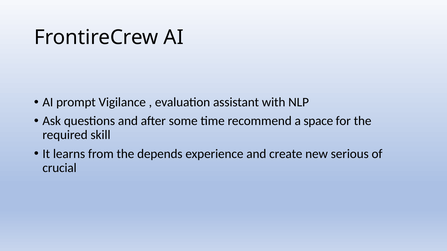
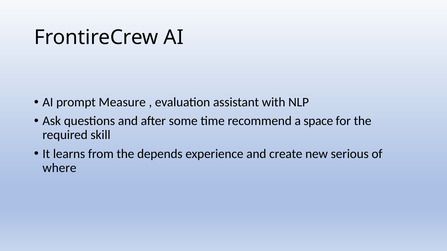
Vigilance: Vigilance -> Measure (122, 102)
crucial: crucial -> where (59, 168)
